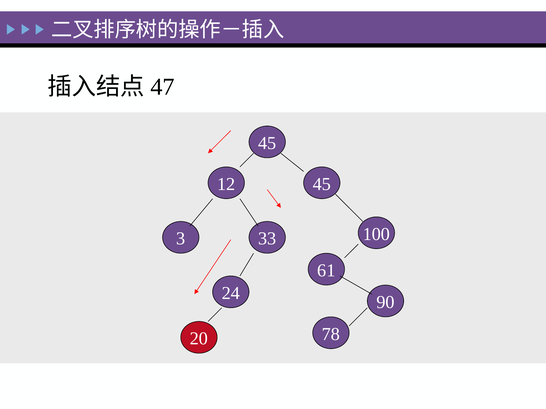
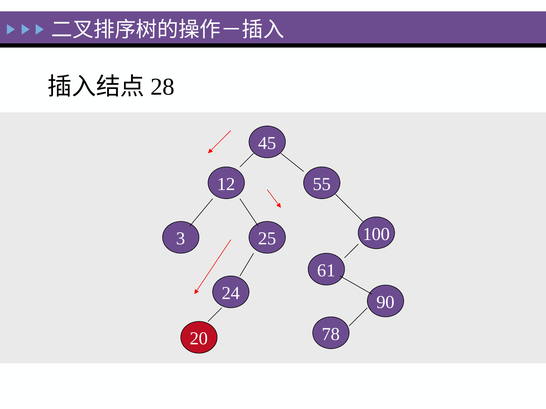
47: 47 -> 28 (163, 87)
12 45: 45 -> 55 (322, 184)
33: 33 -> 25 (267, 239)
